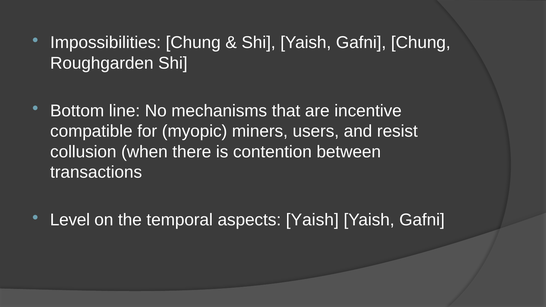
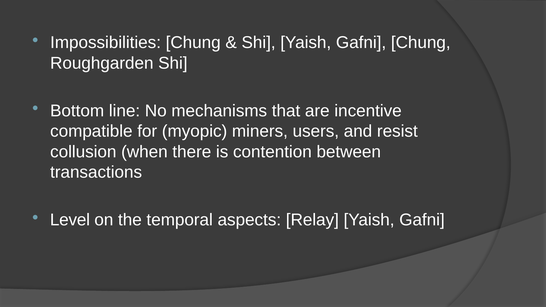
aspects Yaish: Yaish -> Relay (312, 220)
